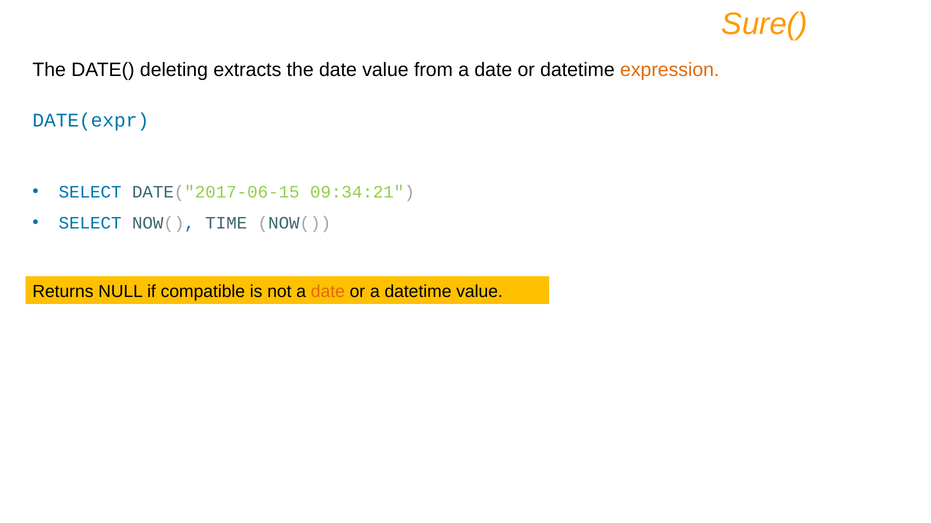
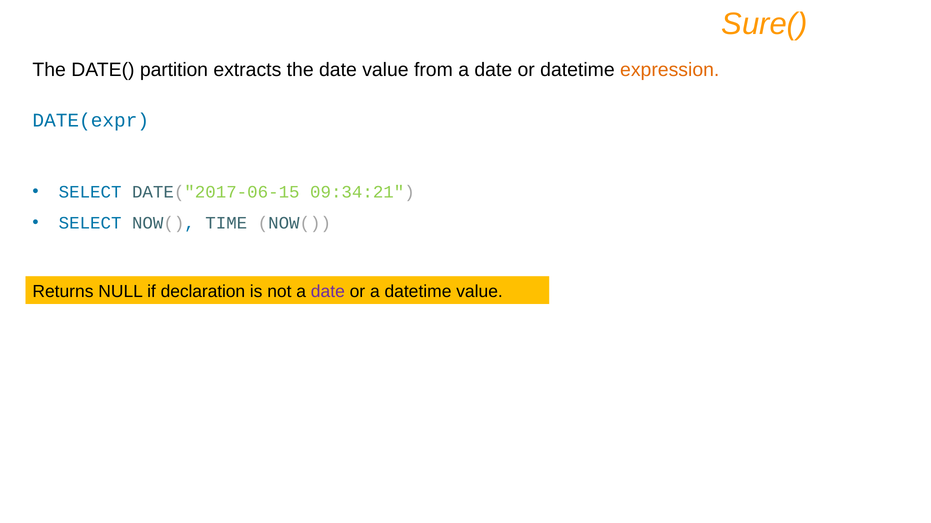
deleting: deleting -> partition (174, 70)
compatible: compatible -> declaration (203, 292)
date colour: orange -> purple (328, 292)
